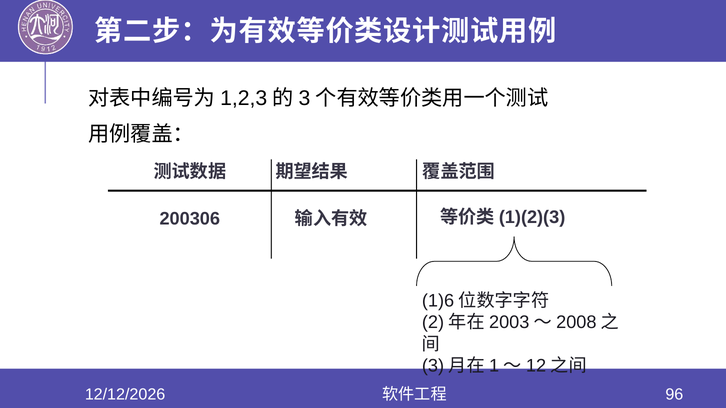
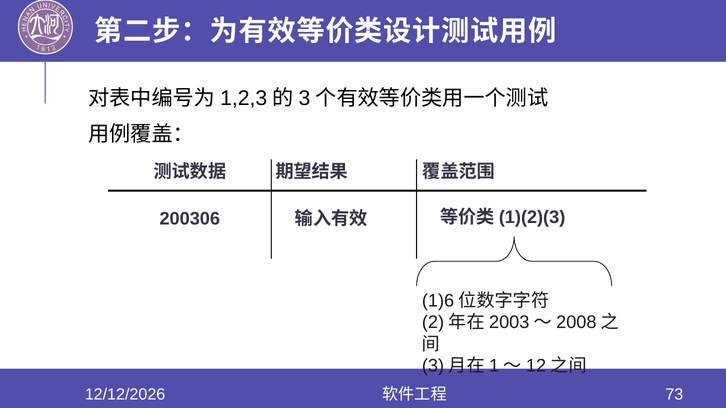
96: 96 -> 73 (674, 395)
